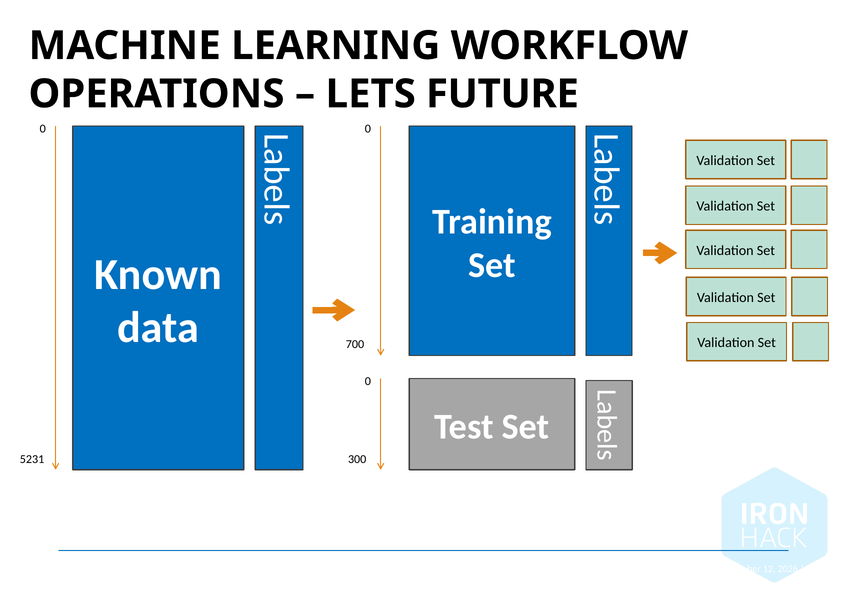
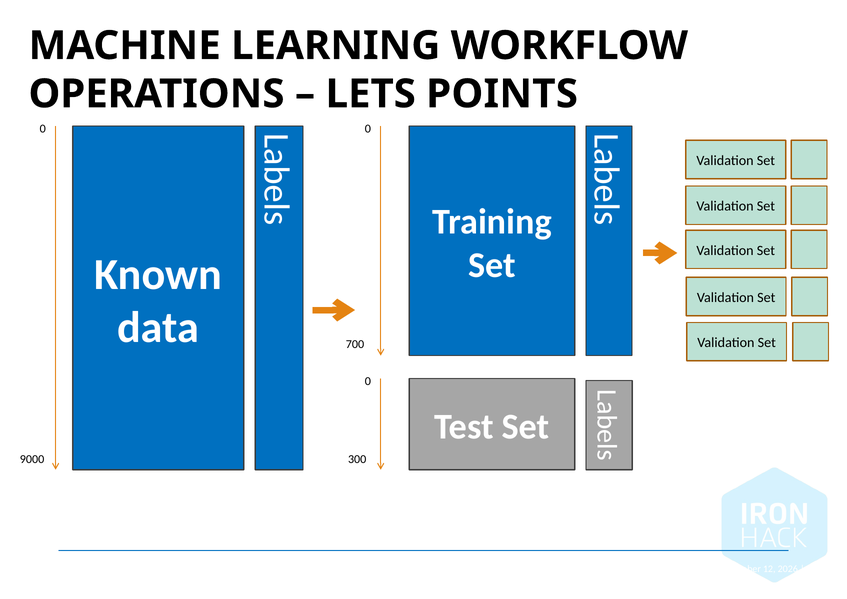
FUTURE: FUTURE -> POINTS (502, 94)
5231: 5231 -> 9000 (32, 459)
